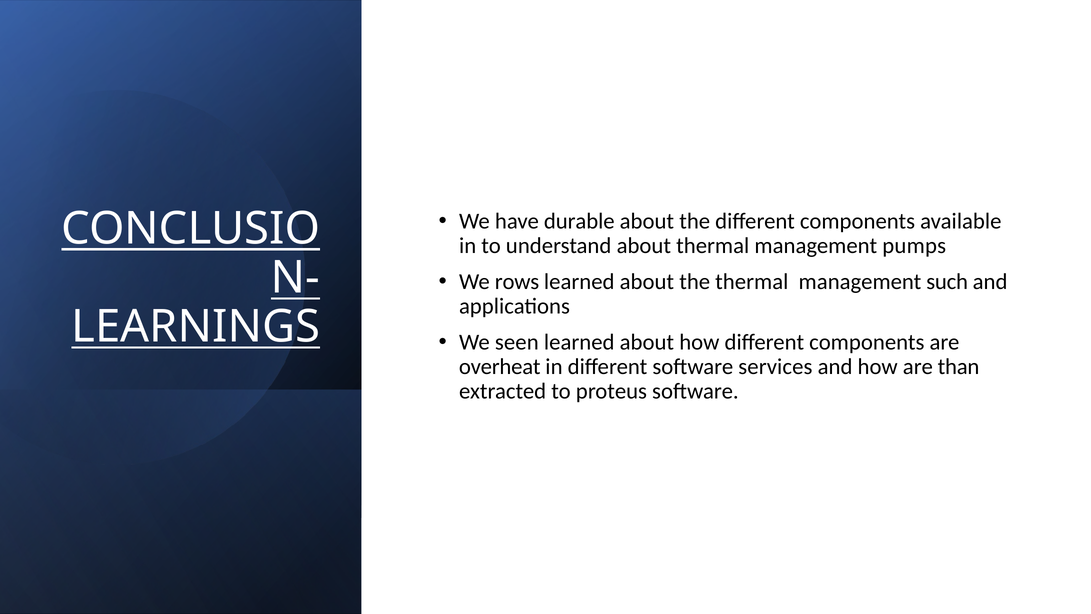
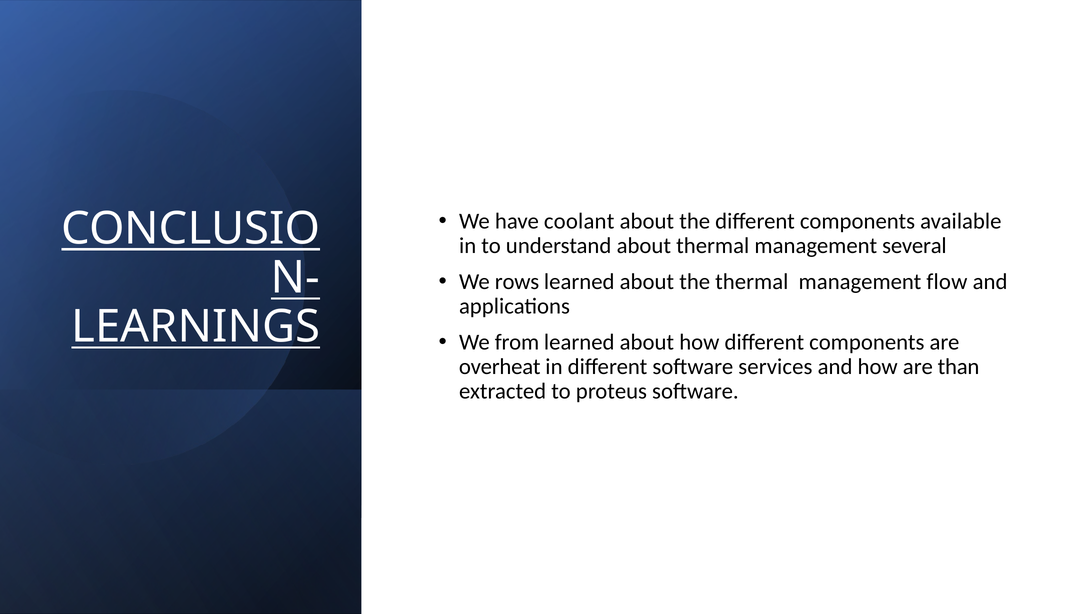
durable: durable -> coolant (579, 221)
pumps: pumps -> several (914, 246)
such: such -> flow (947, 282)
seen: seen -> from (517, 342)
